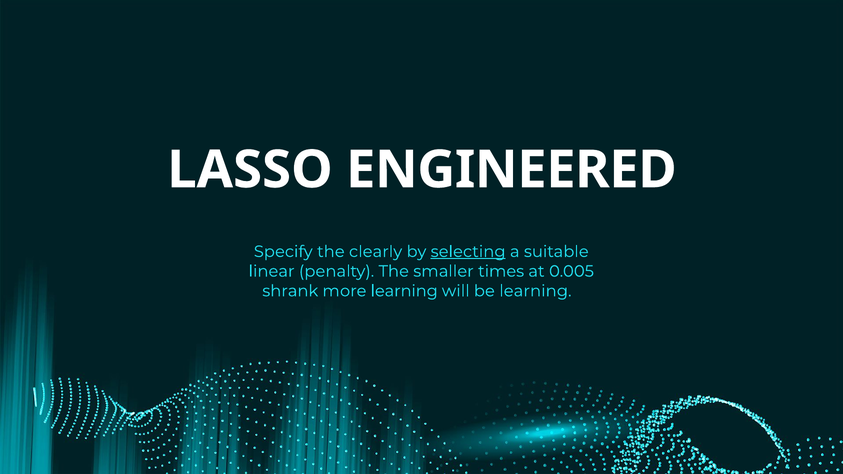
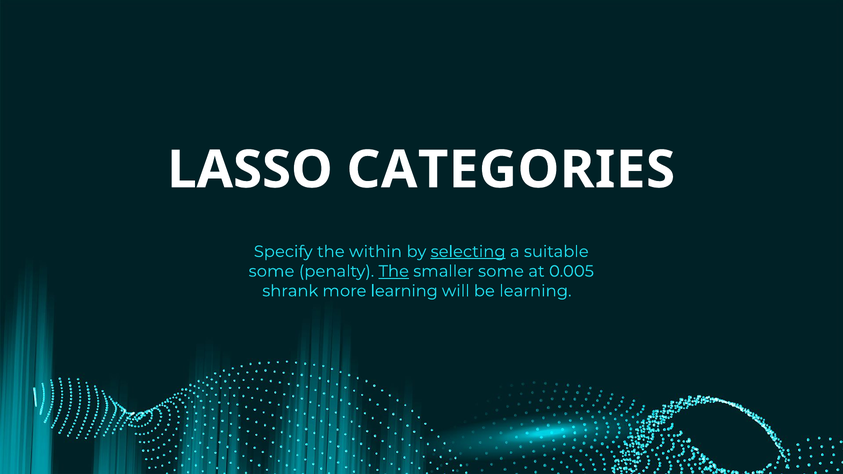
ENGINEERED: ENGINEERED -> CATEGORIES (511, 170)
clearly: clearly -> within (375, 252)
linear: linear -> some (272, 271)
The underline: none -> present (394, 271)
smaller times: times -> some (501, 271)
